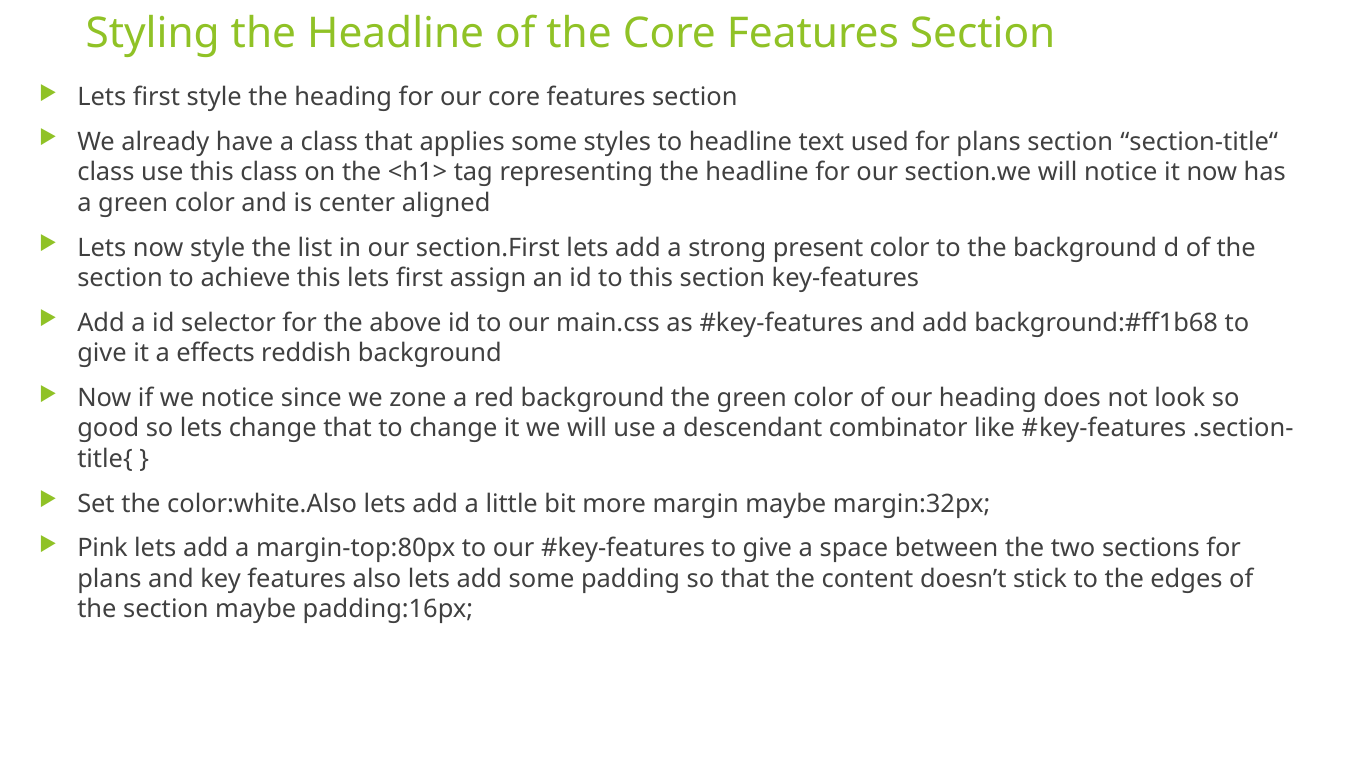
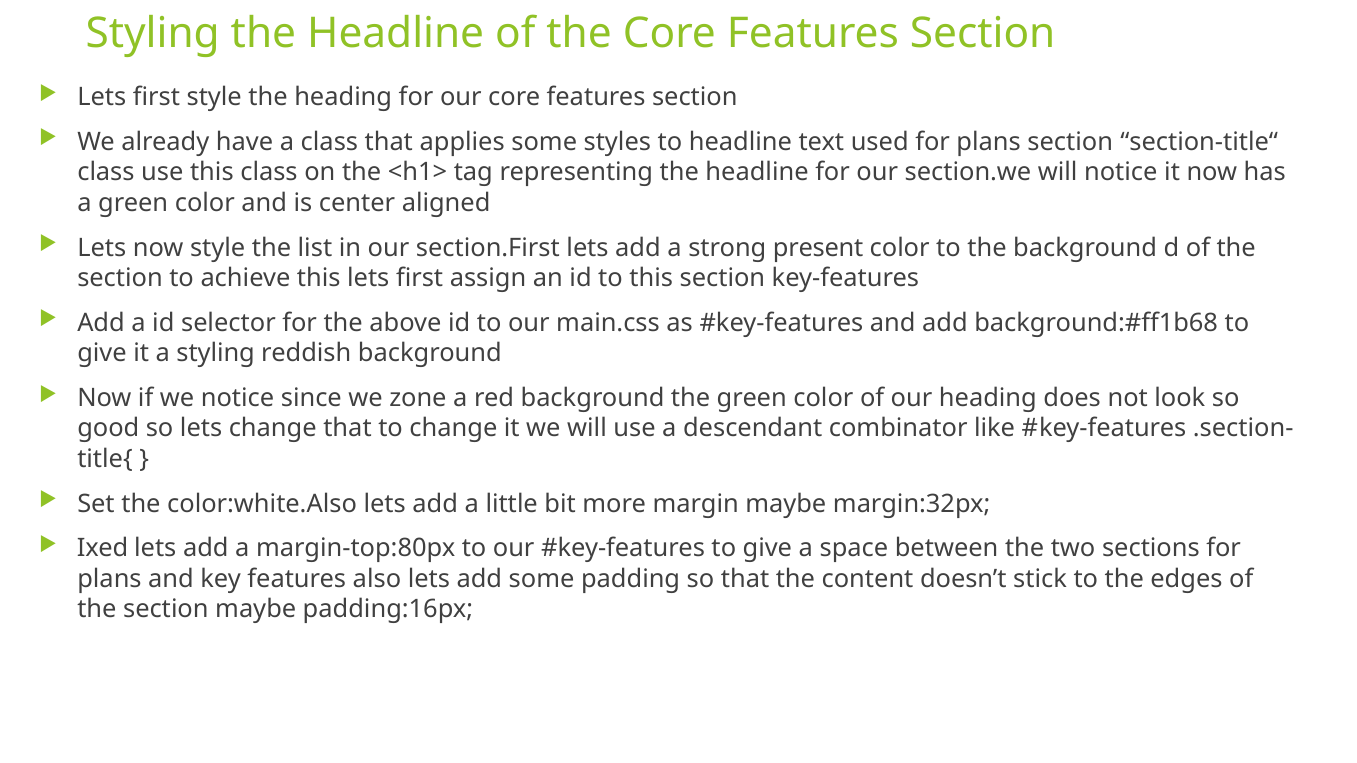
a effects: effects -> styling (216, 353)
Pink: Pink -> Ixed (103, 549)
